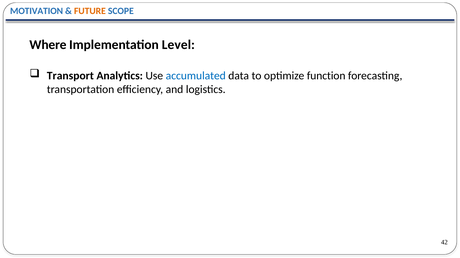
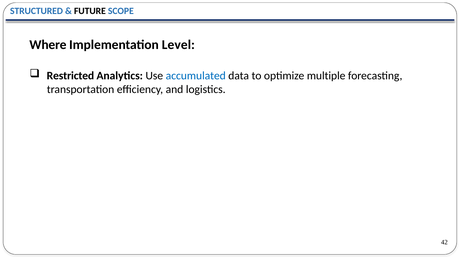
MOTIVATION: MOTIVATION -> STRUCTURED (36, 11)
FUTURE colour: orange -> black (90, 11)
Transport: Transport -> Restricted (70, 76)
function: function -> multiple (326, 76)
